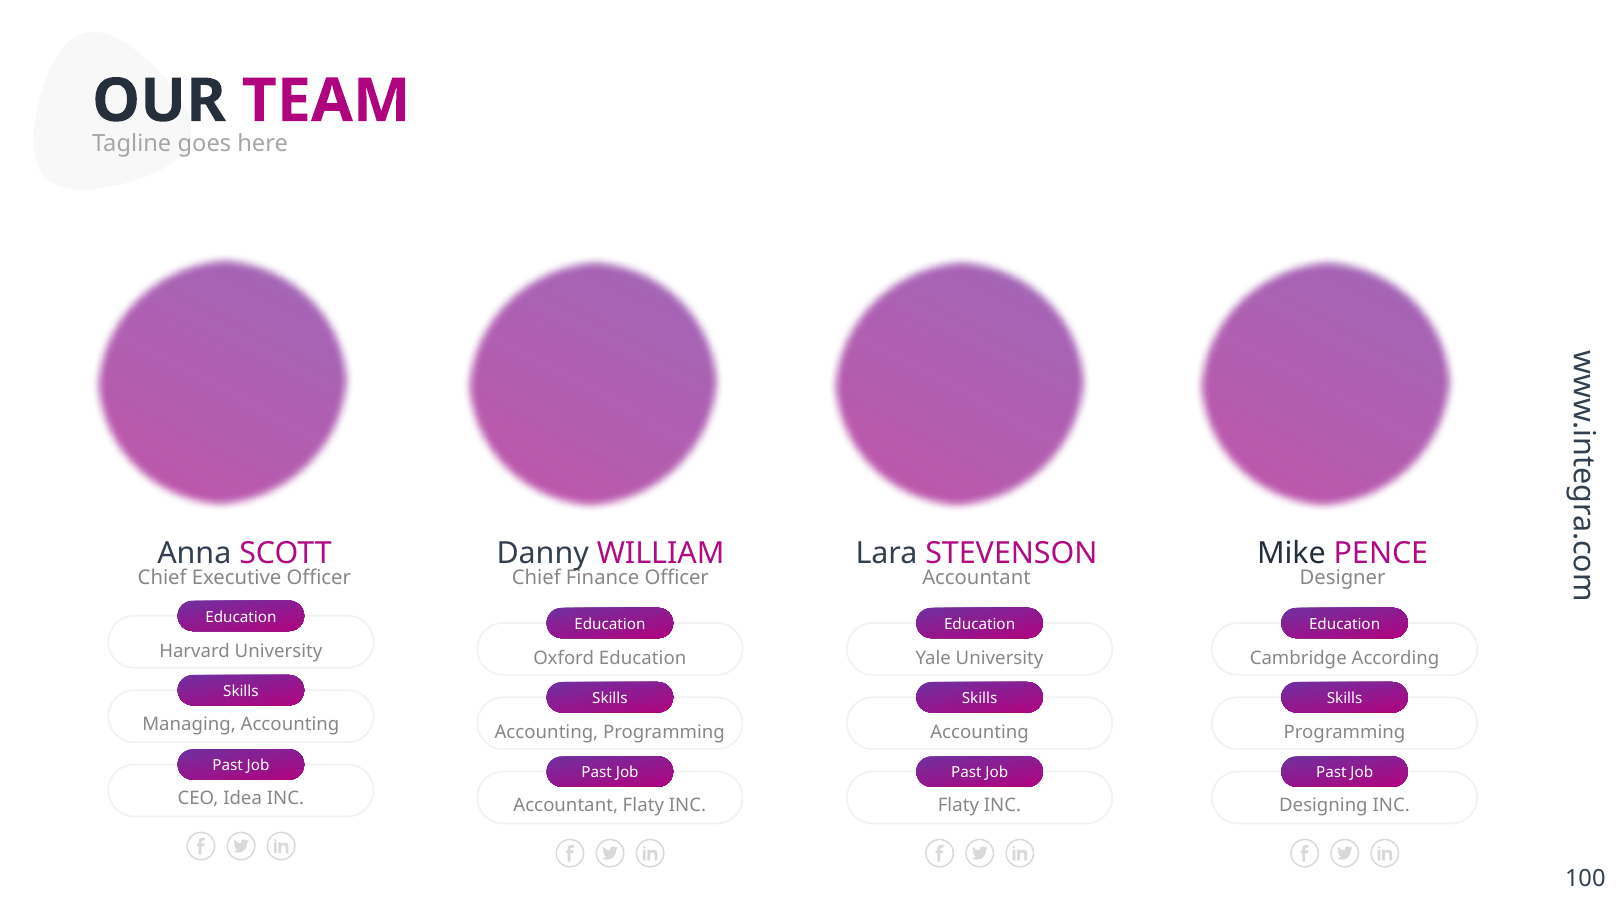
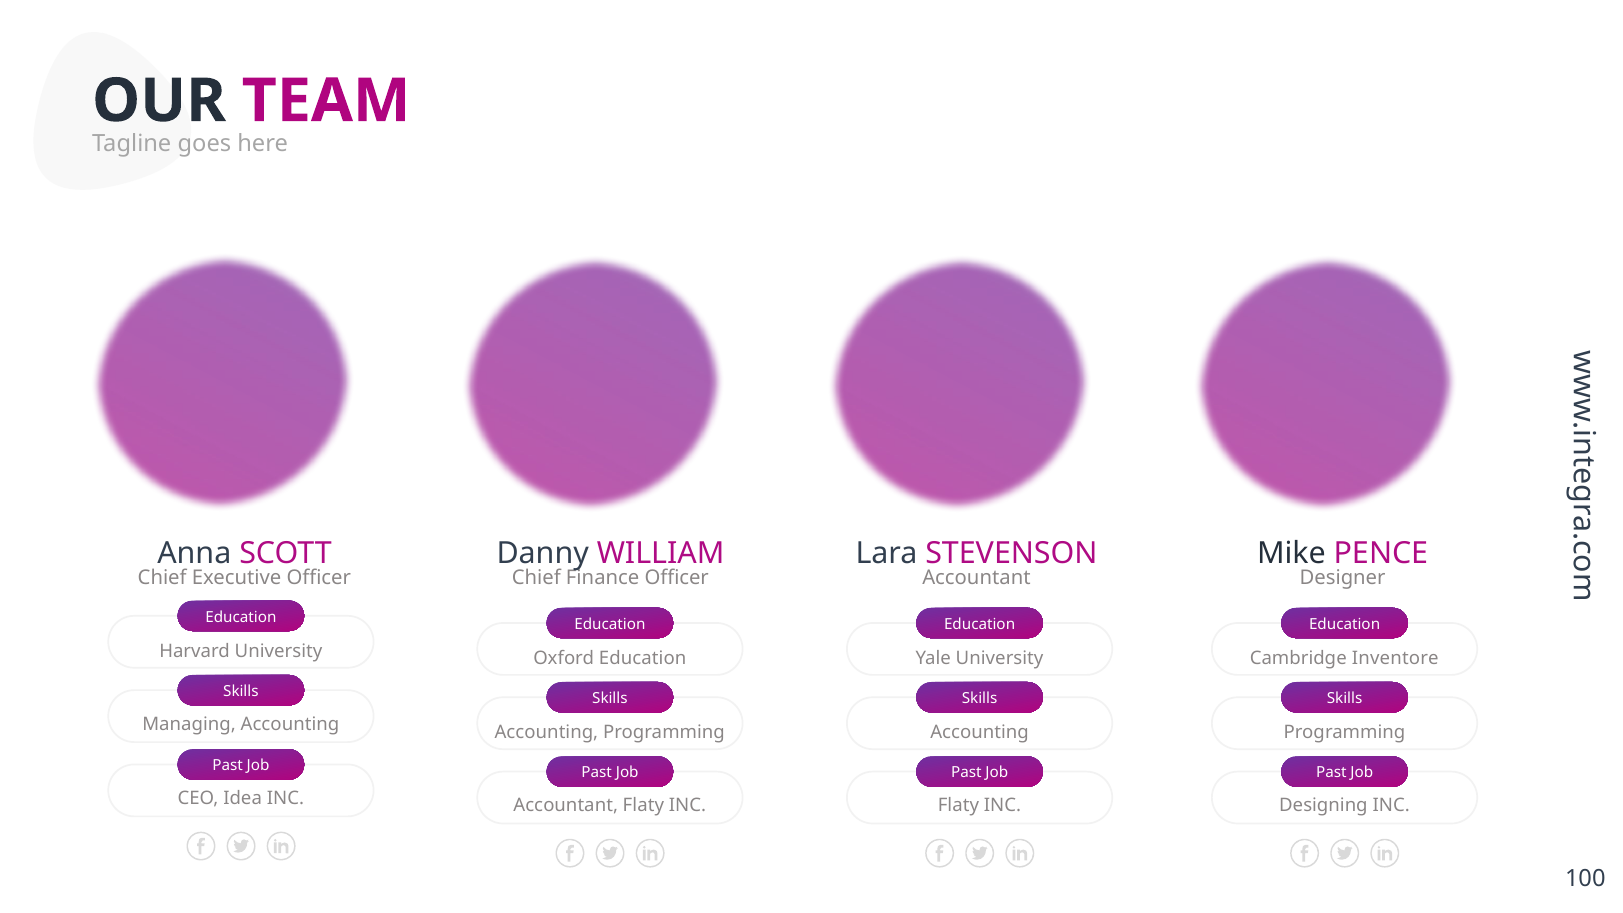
According: According -> Inventore (1395, 658)
